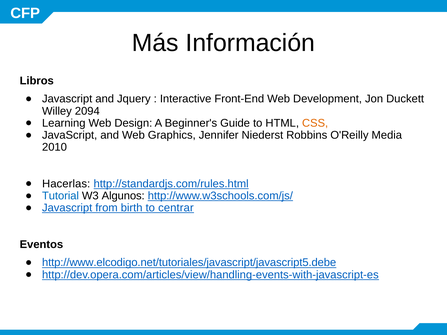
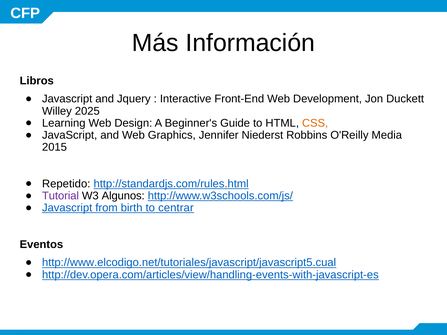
2094: 2094 -> 2025 (87, 111)
2010: 2010 -> 2015 (54, 147)
Hacerlas: Hacerlas -> Repetido (66, 184)
Tutorial colour: blue -> purple (60, 196)
http://www.elcodigo.net/tutoriales/javascript/javascript5.debe: http://www.elcodigo.net/tutoriales/javascript/javascript5.debe -> http://www.elcodigo.net/tutoriales/javascript/javascript5.cual (189, 263)
